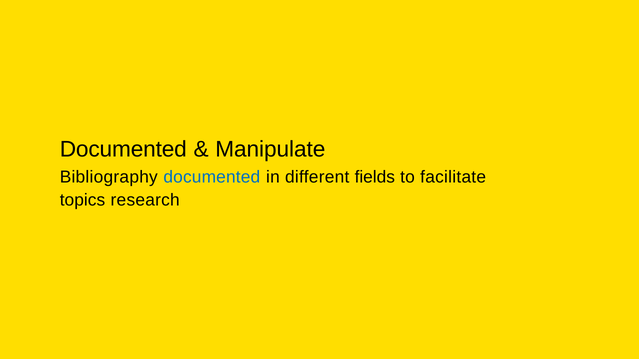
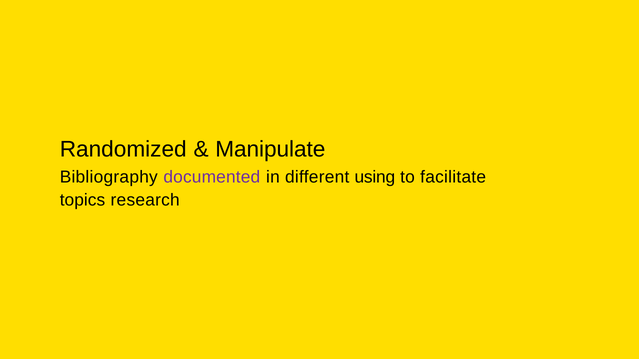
Documented: Documented -> Randomized (123, 149)
documented colour: blue -> purple (212, 177)
fields: fields -> using (375, 177)
